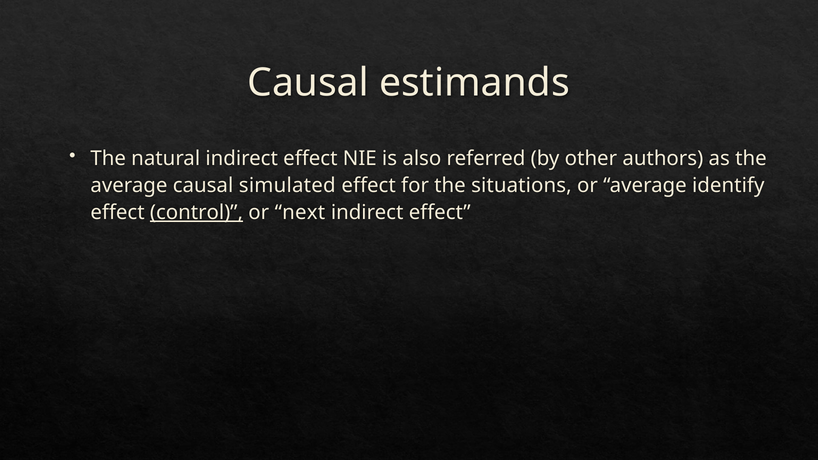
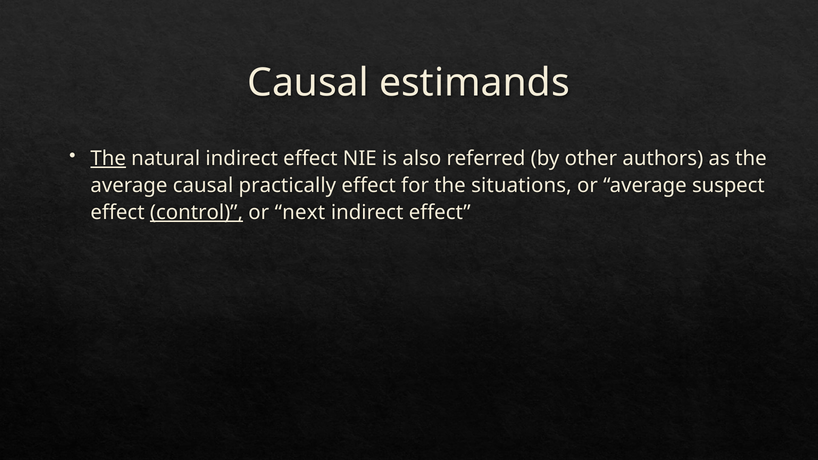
The underline: none -> present (108, 159)
simulated: simulated -> practically (287, 186)
identify: identify -> suspect (728, 186)
